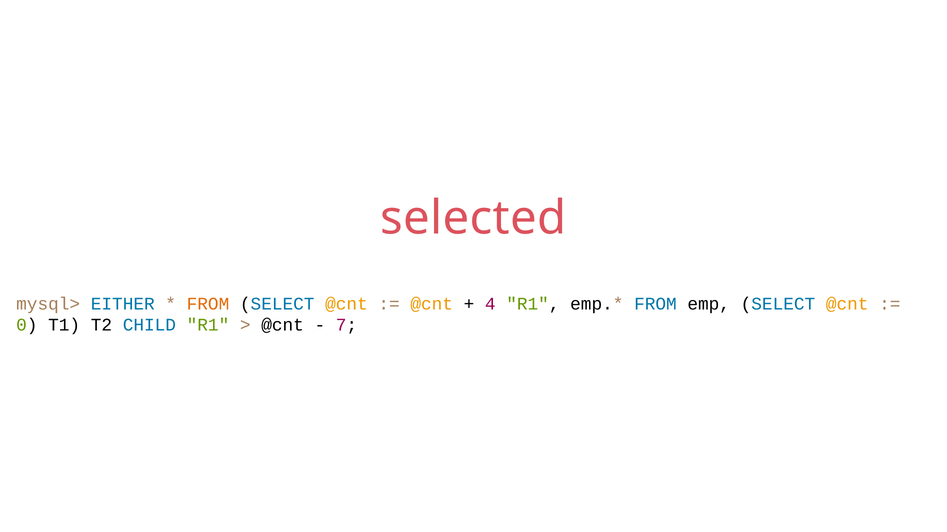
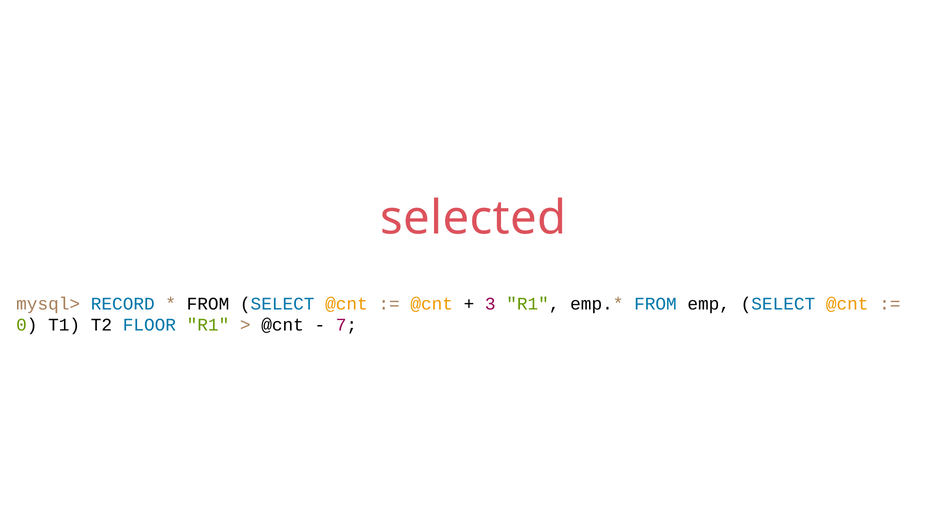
EITHER: EITHER -> RECORD (123, 304)
FROM colour: orange -> black (208, 304)
4: 4 -> 3 (490, 304)
CHILD: CHILD -> FLOOR (149, 325)
